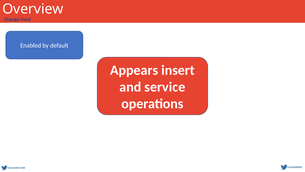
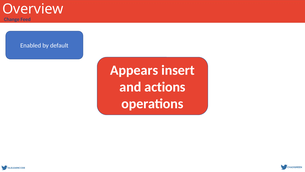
service: service -> actions (165, 87)
